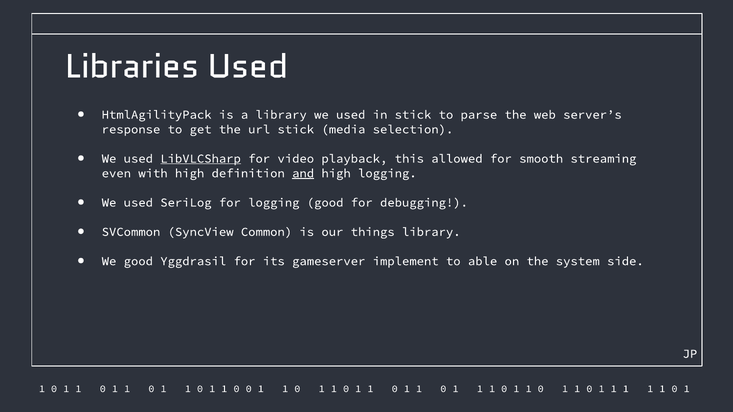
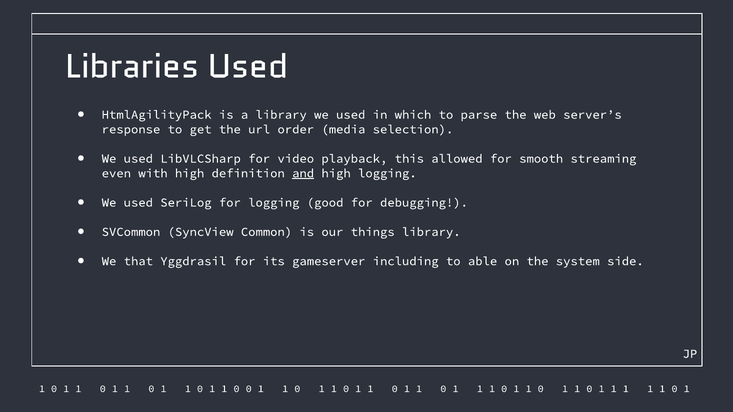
in stick: stick -> which (413, 115)
url stick: stick -> order (296, 129)
LibVLCSharp underline: present -> none (201, 159)
We good: good -> that (138, 261)
implement: implement -> including (406, 261)
